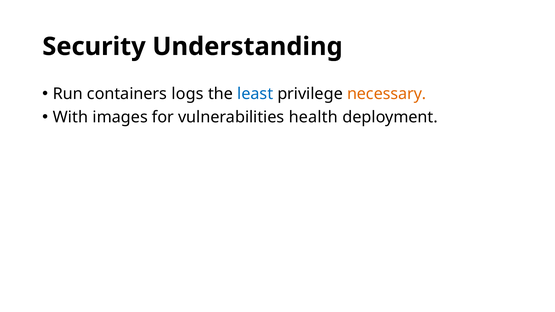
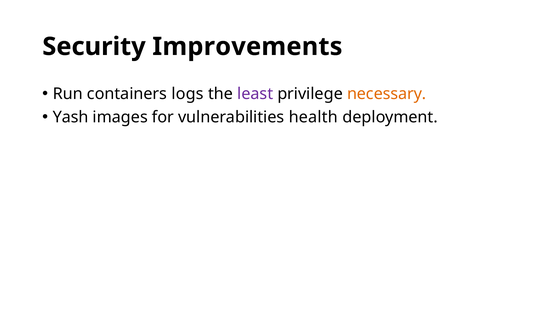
Understanding: Understanding -> Improvements (247, 47)
least colour: blue -> purple (255, 94)
With: With -> Yash (71, 117)
